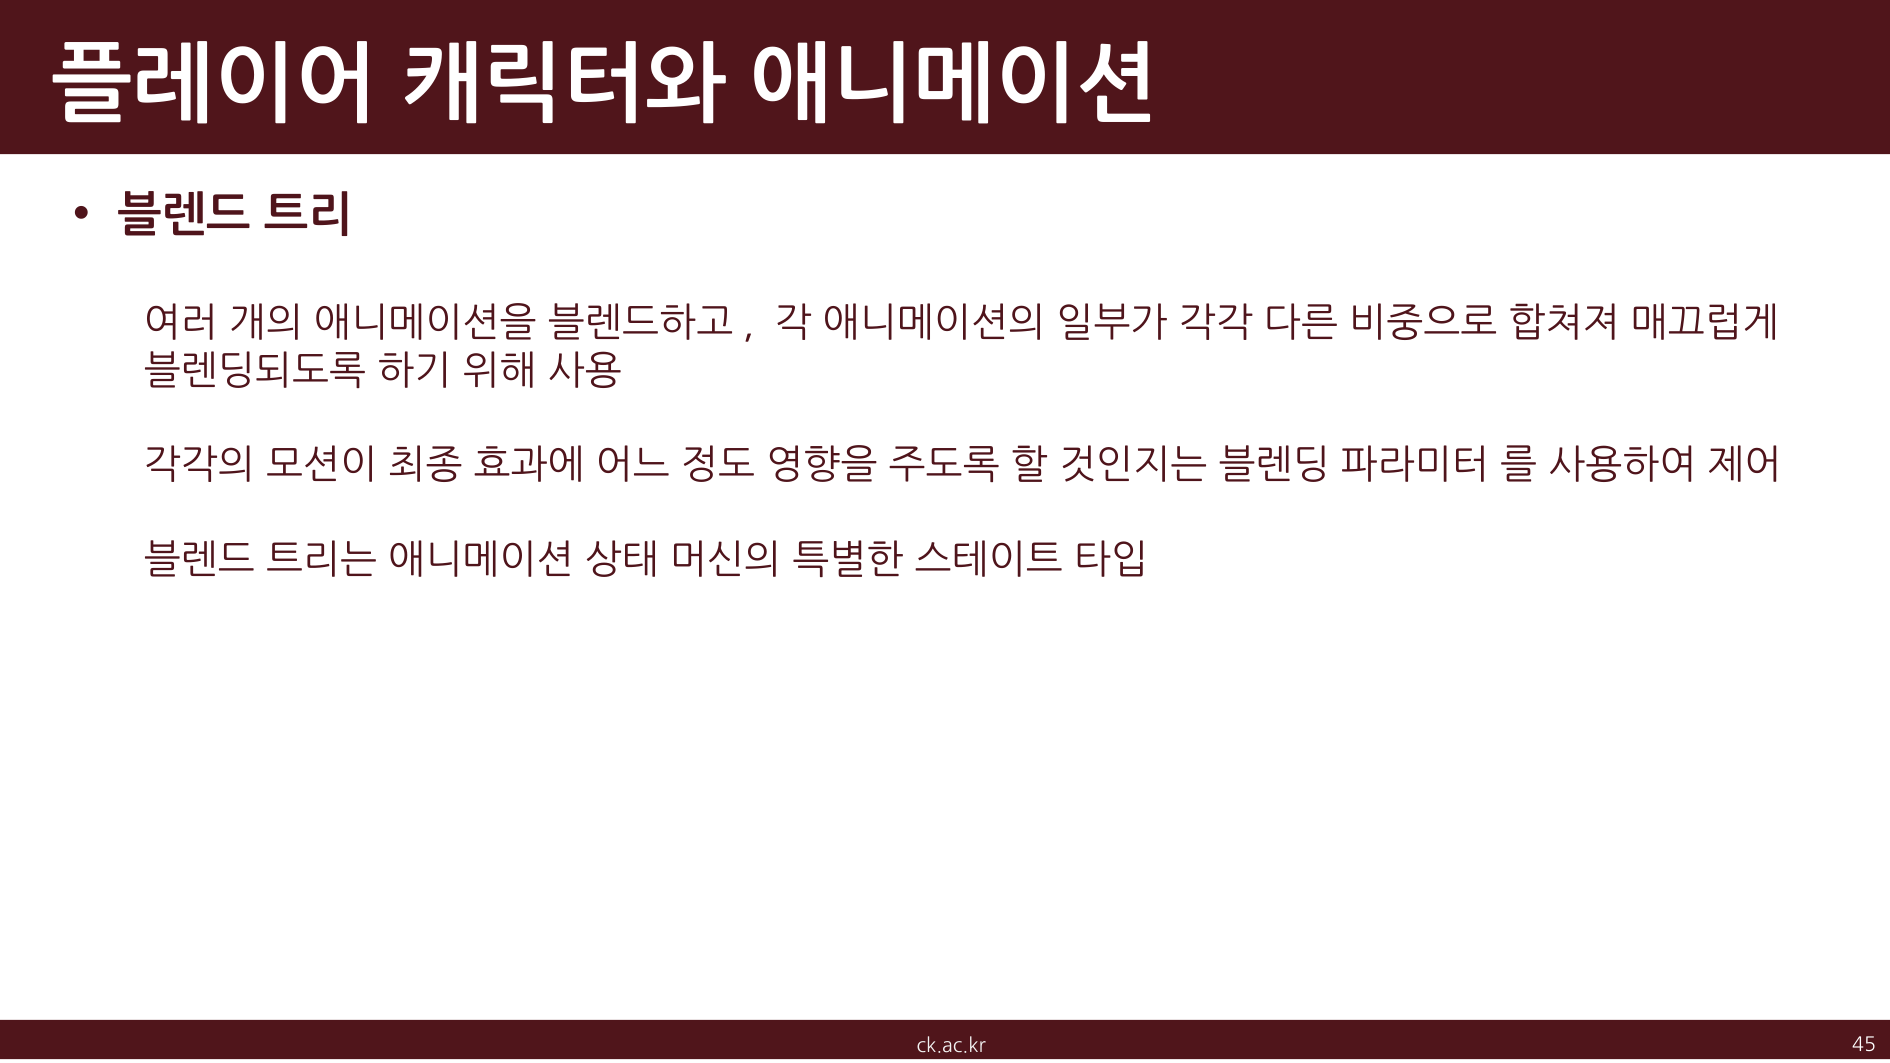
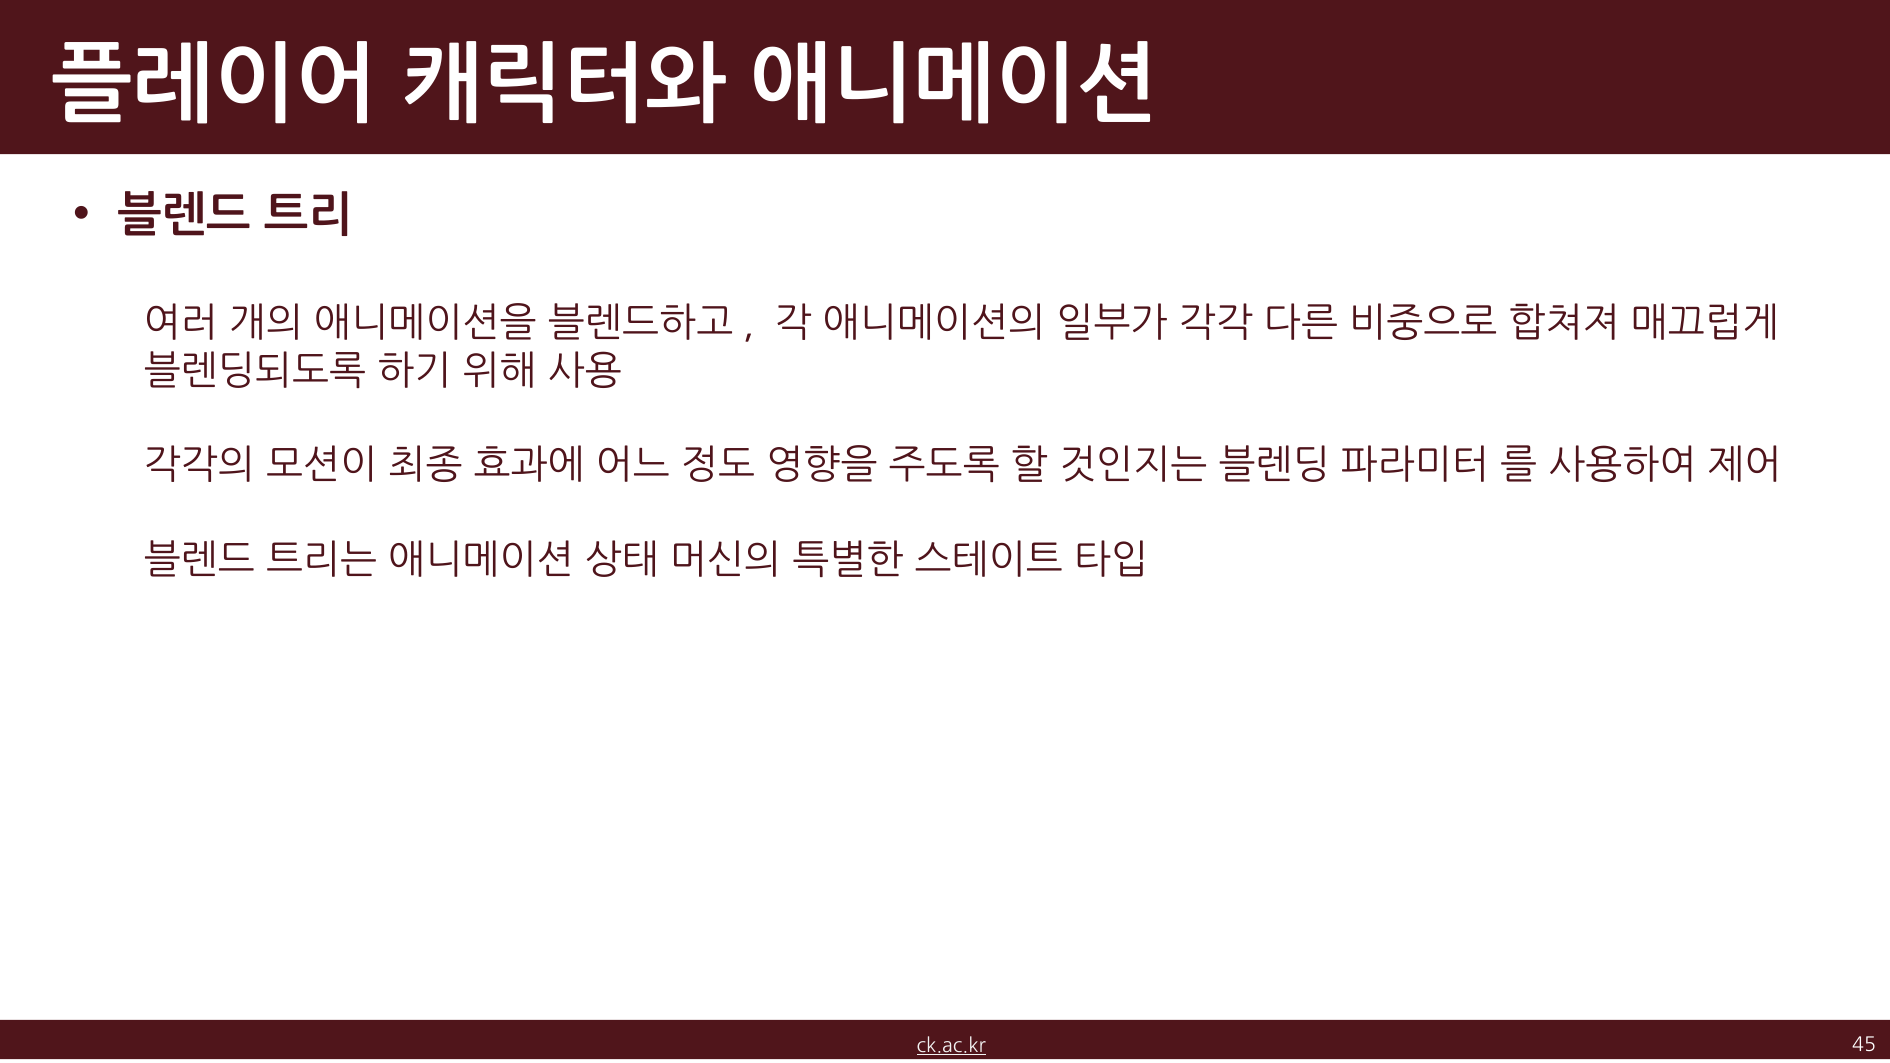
ck.ac.kr underline: none -> present (951, 1046)
